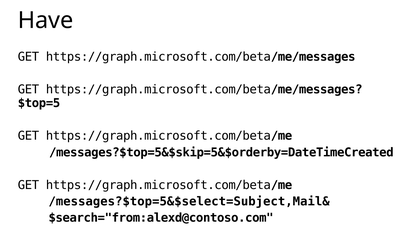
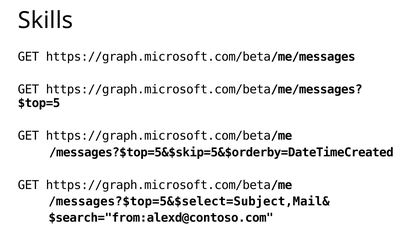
Have: Have -> Skills (46, 20)
